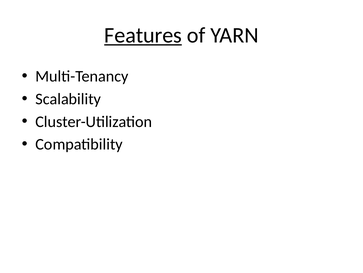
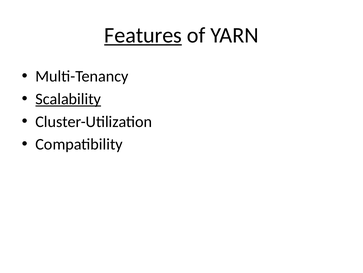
Scalability underline: none -> present (68, 99)
